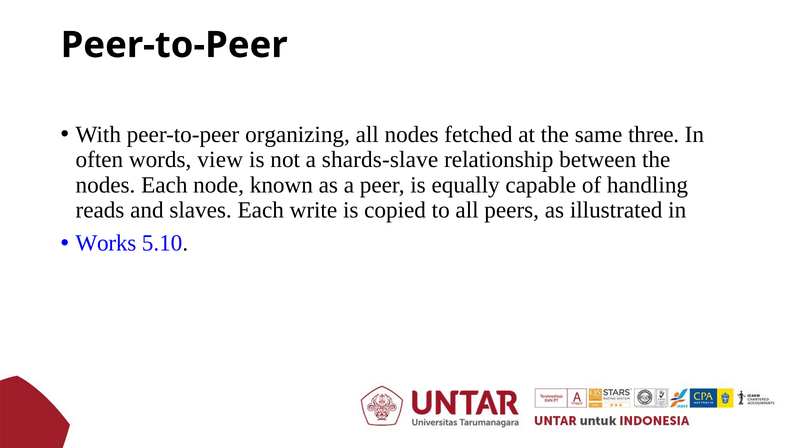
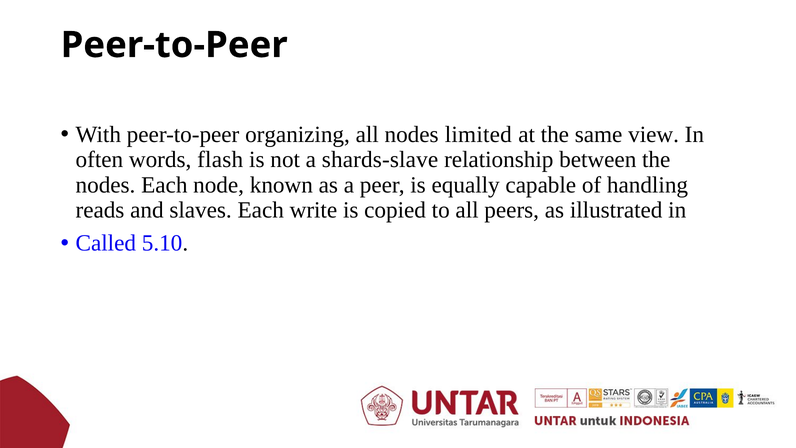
fetched: fetched -> limited (478, 135)
three: three -> view (654, 135)
view: view -> flash (220, 160)
Works: Works -> Called (106, 243)
